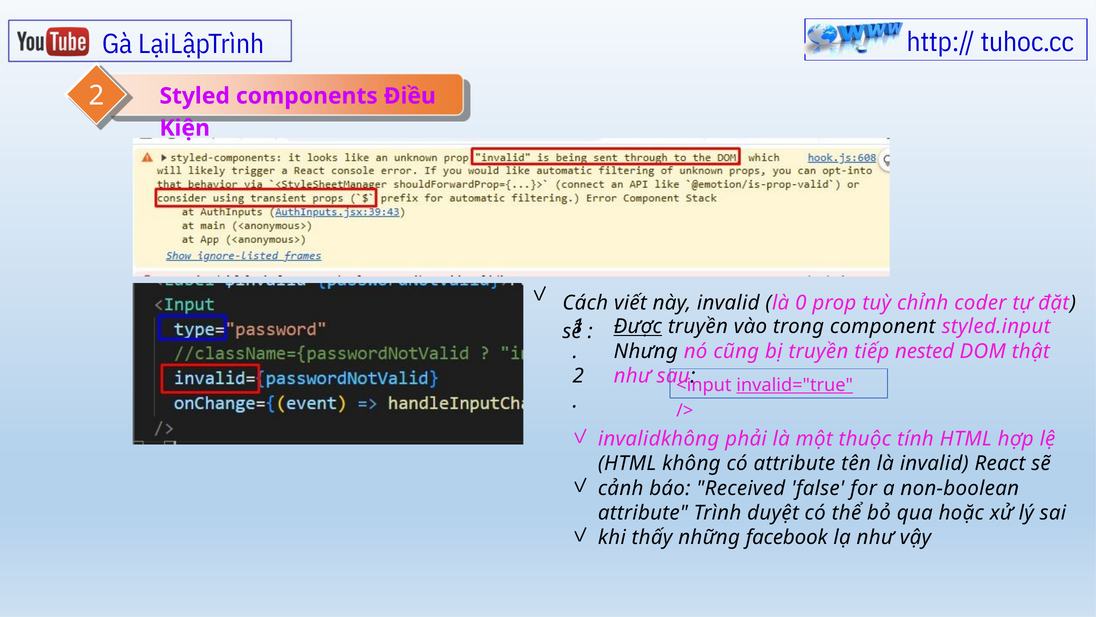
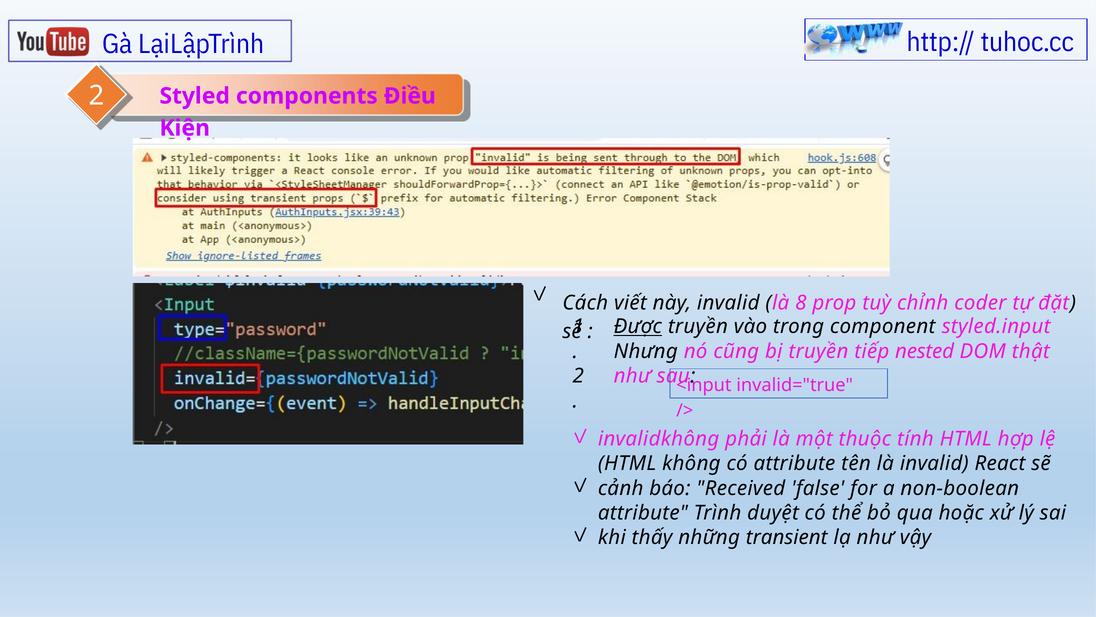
0: 0 -> 8 (801, 303)
invalid="true underline: present -> none (795, 385)
facebook: facebook -> transient (787, 537)
